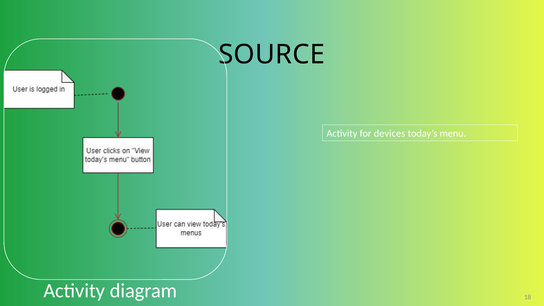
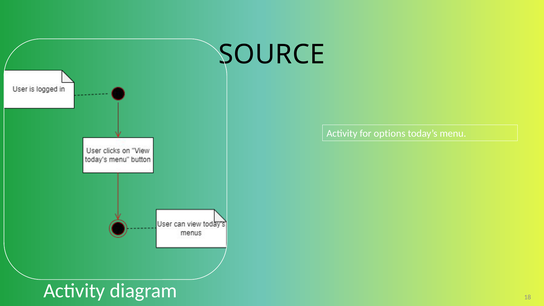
devices: devices -> options (390, 134)
